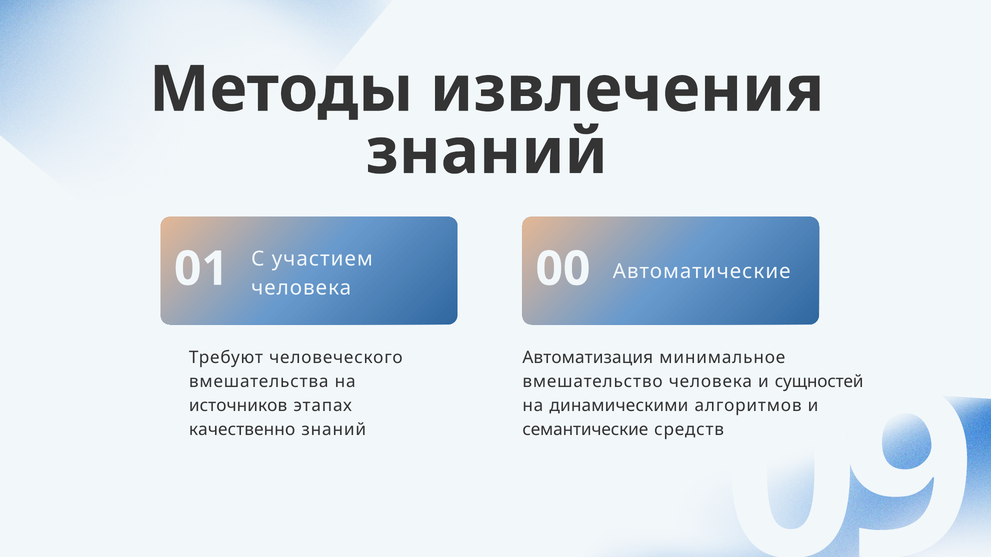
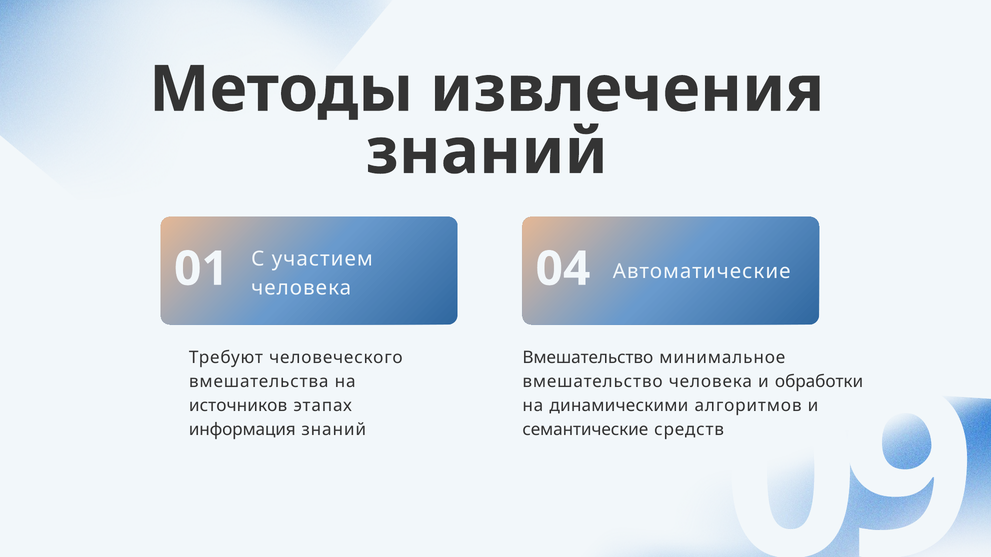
00: 00 -> 04 (563, 269)
Автоматизация: Автоматизация -> Вмешательство (588, 358)
сущностей: сущностей -> обработки (819, 382)
качественно: качественно -> информация (242, 430)
